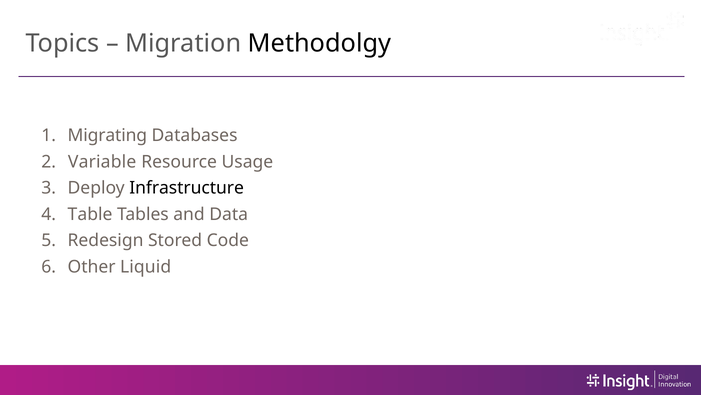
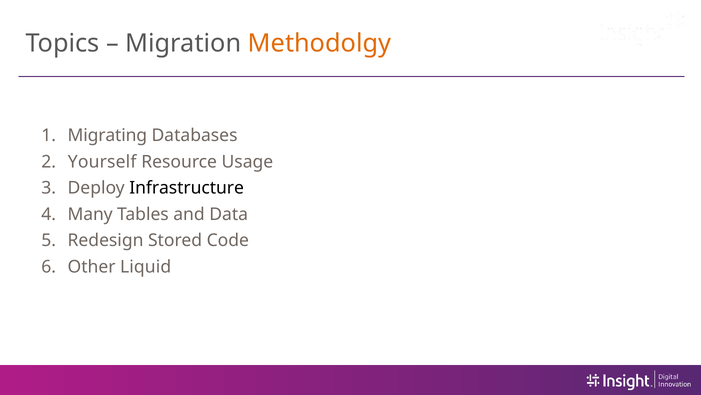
Methodolgy colour: black -> orange (319, 43)
Variable: Variable -> Yourself (102, 161)
Table: Table -> Many (90, 214)
